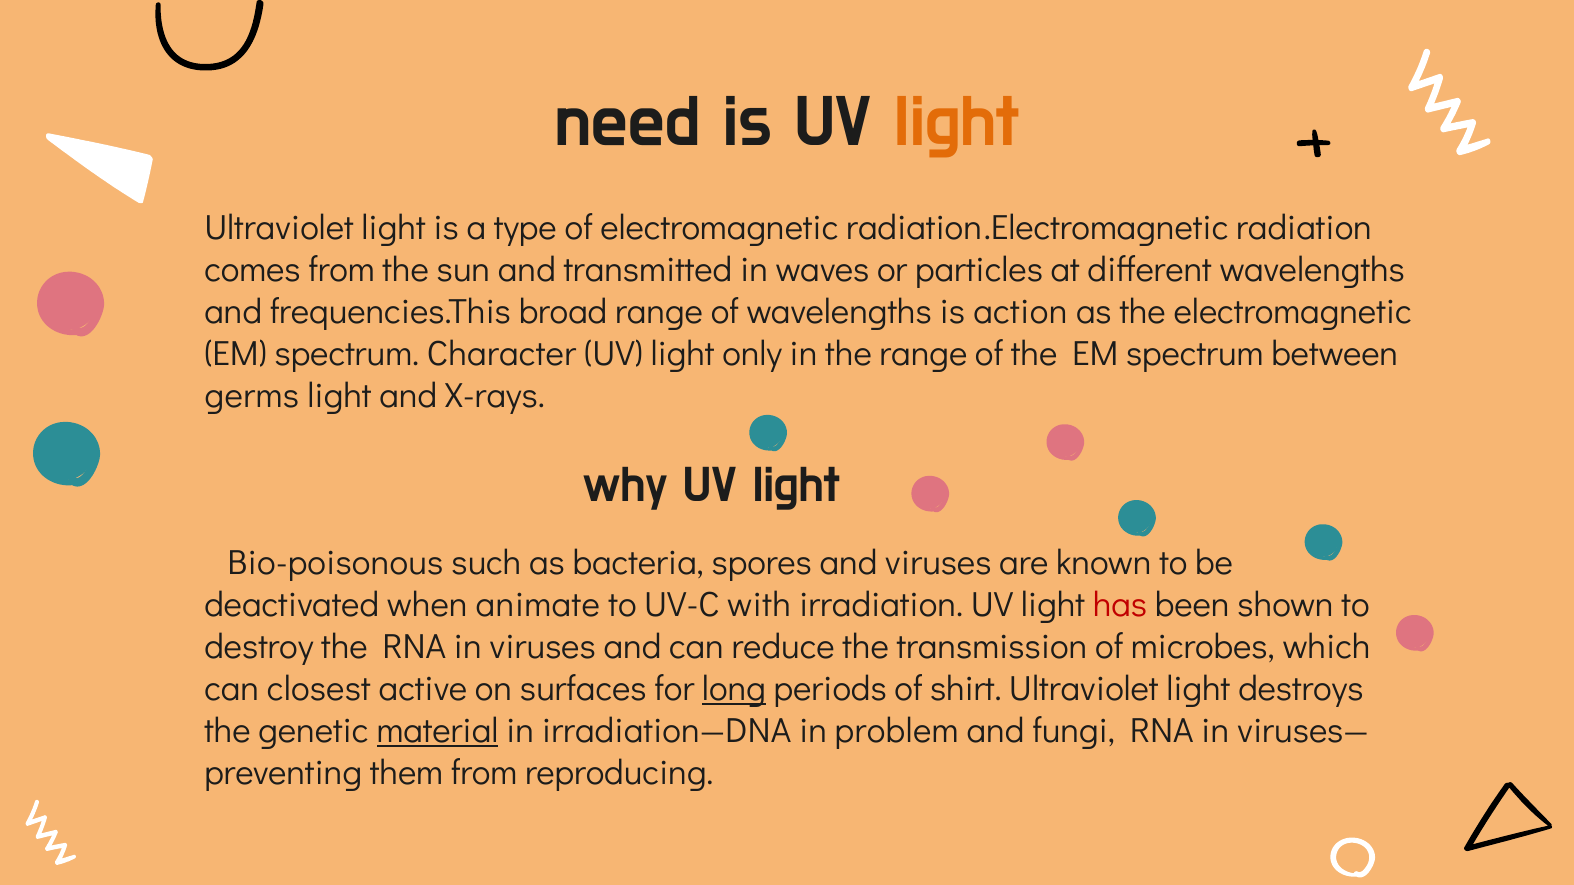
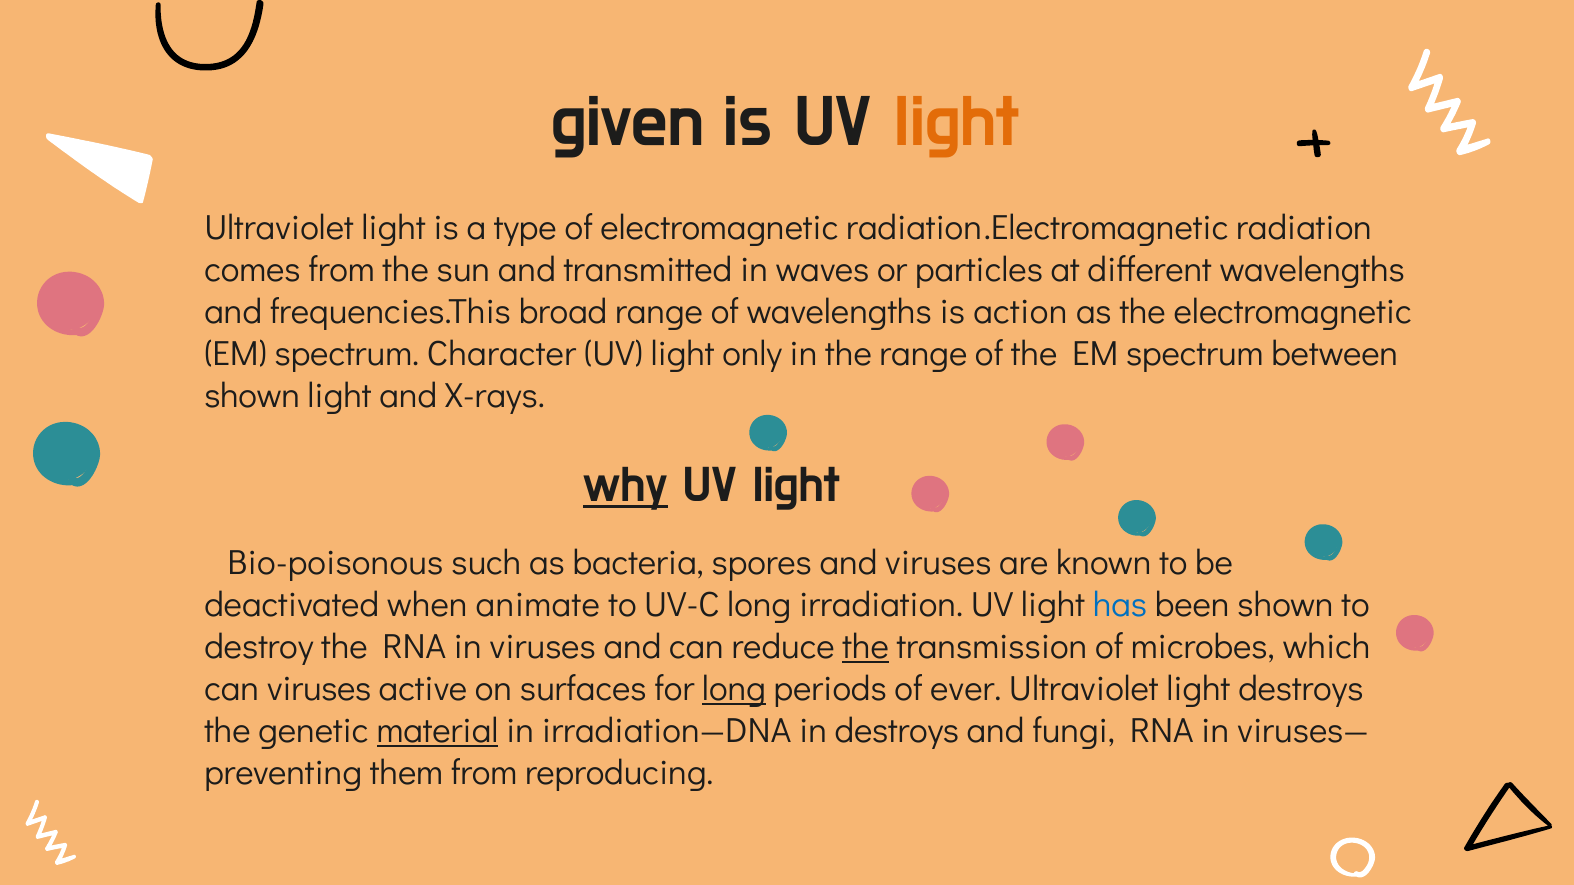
need: need -> given (628, 122)
germs: germs -> shown (252, 396)
why underline: none -> present (625, 486)
UV-C with: with -> long (759, 606)
has colour: red -> blue (1120, 606)
the underline: none -> present (866, 648)
can closest: closest -> viruses (319, 690)
shirt: shirt -> ever (966, 690)
in problem: problem -> destroys (897, 731)
